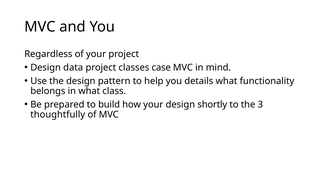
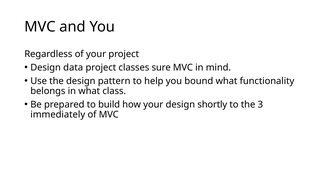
case: case -> sure (161, 68)
details: details -> bound (199, 81)
thoughtfully: thoughtfully -> immediately (58, 115)
